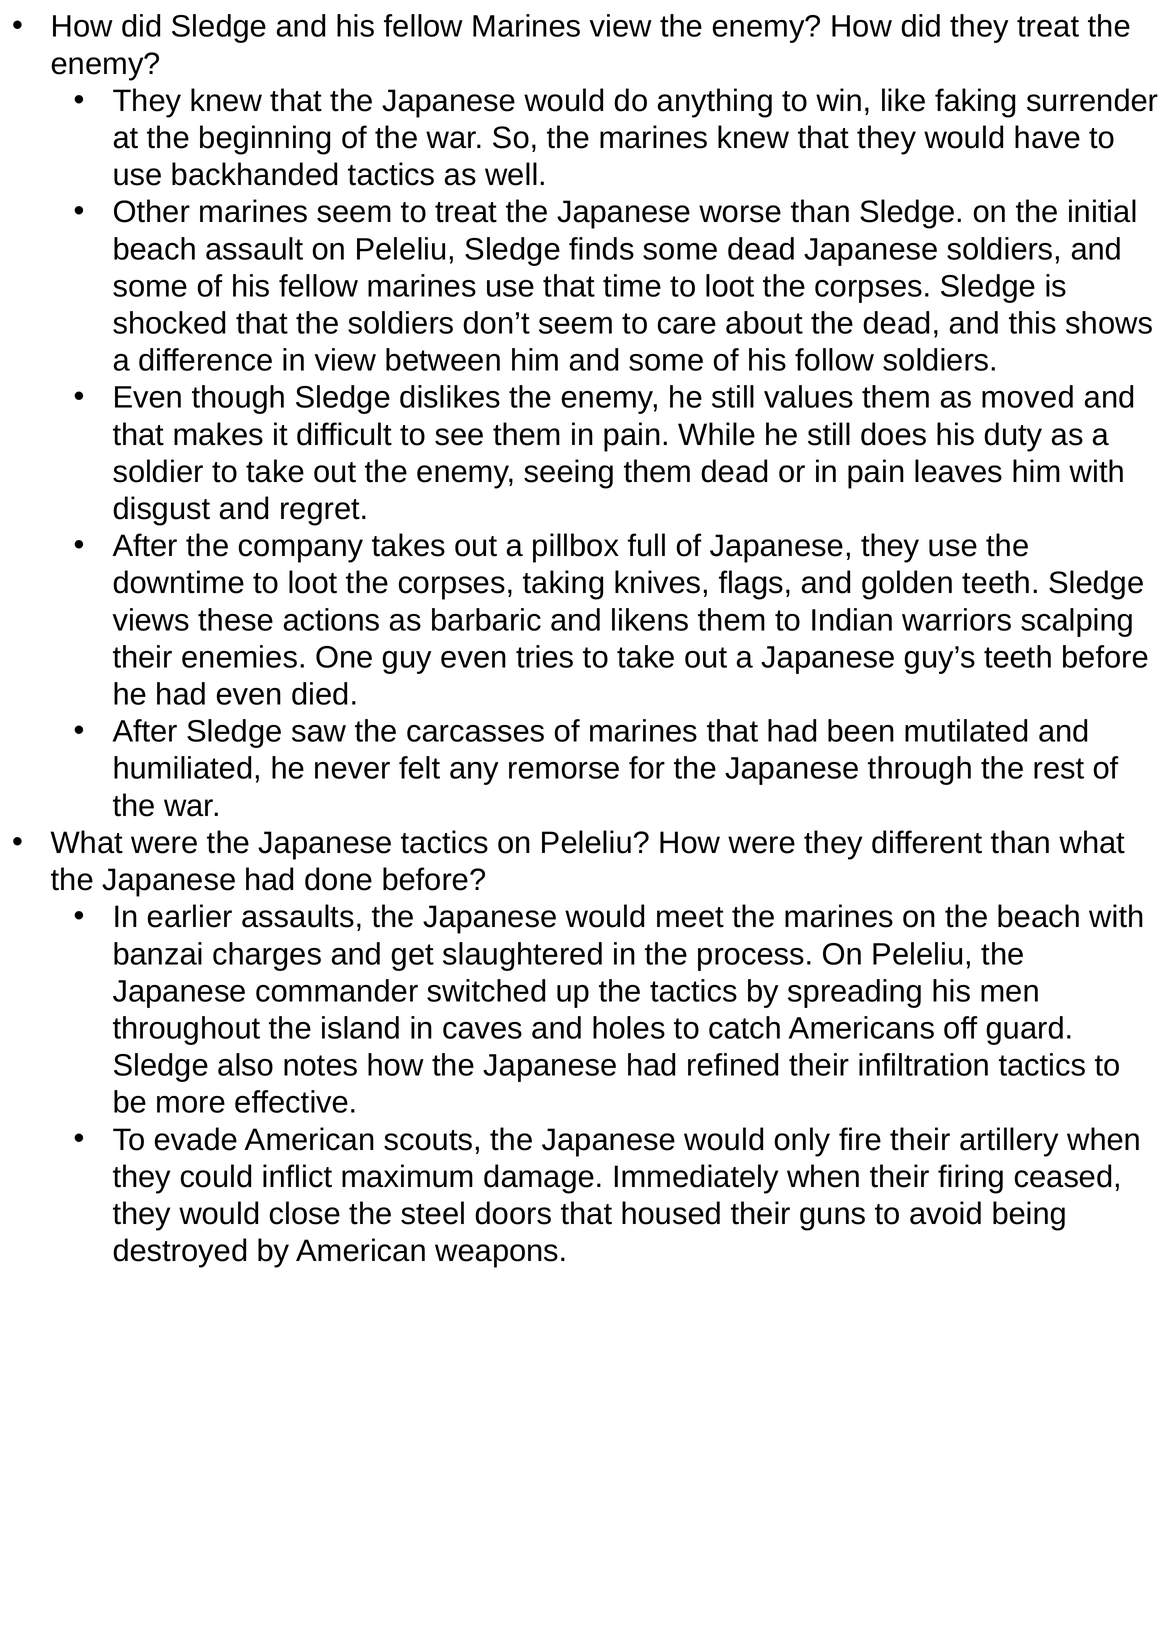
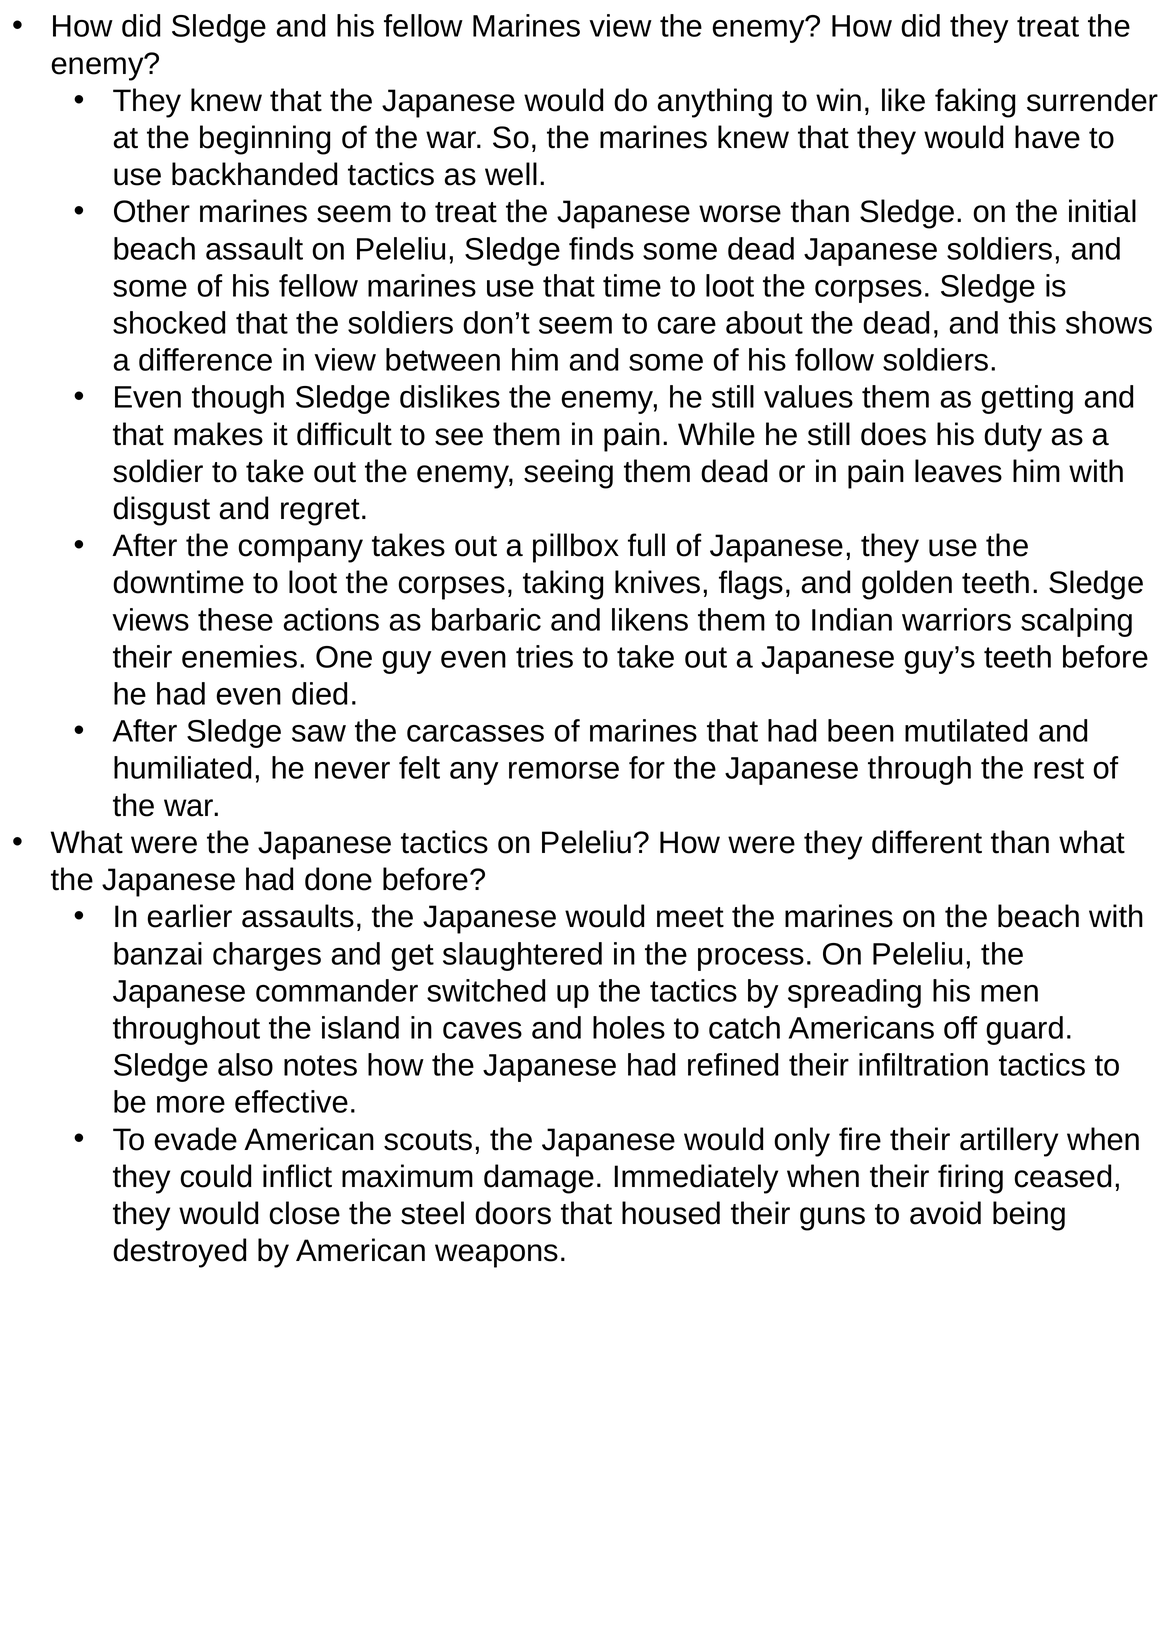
moved: moved -> getting (1028, 398)
